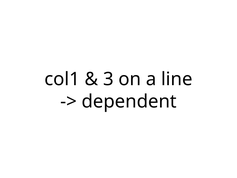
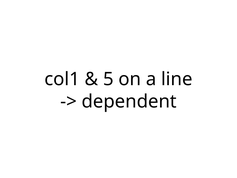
3: 3 -> 5 (108, 79)
